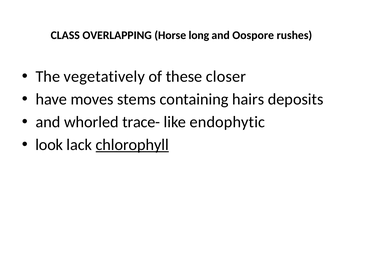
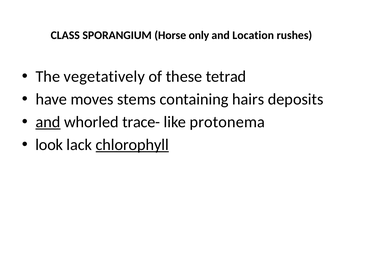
OVERLAPPING: OVERLAPPING -> SPORANGIUM (117, 35)
long: long -> only (199, 35)
Oospore: Oospore -> Location (253, 35)
closer: closer -> tetrad (226, 77)
and underline: none -> present (48, 122)
endophytic: endophytic -> protonema (227, 122)
